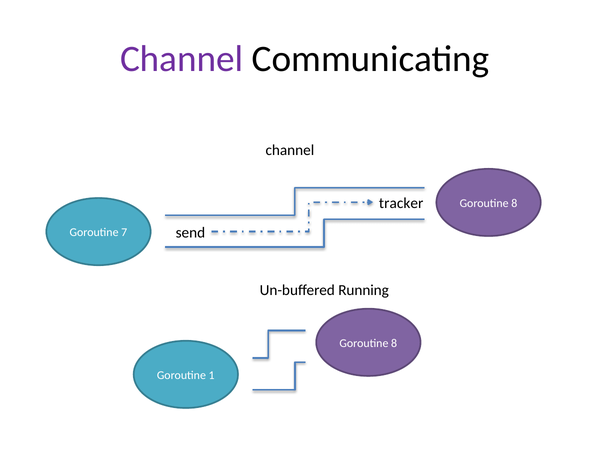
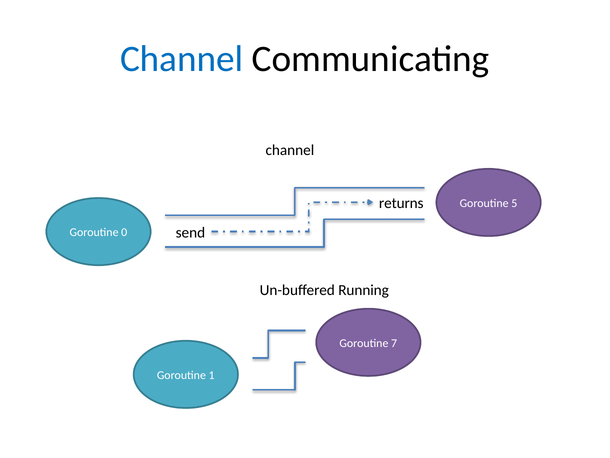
Channel colour: purple -> blue (182, 59)
tracker: tracker -> returns (401, 203)
8: 8 -> 5 (514, 203)
7: 7 -> 0 (124, 232)
8: 8 -> 7 (394, 343)
